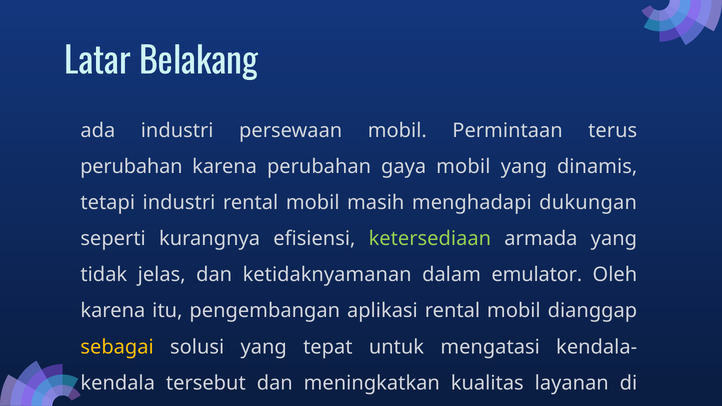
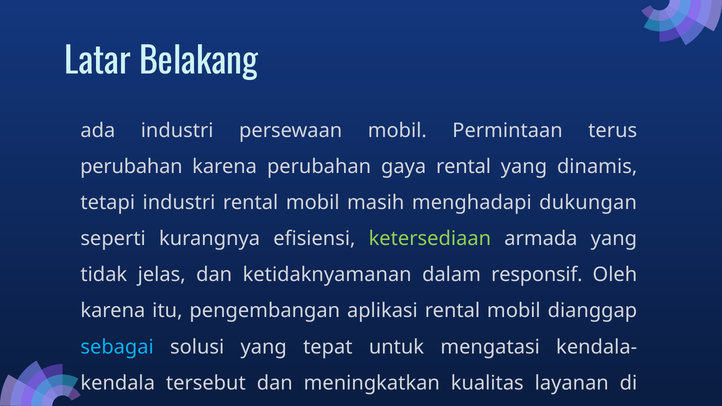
gaya mobil: mobil -> rental (464, 167)
emulator: emulator -> responsif (537, 275)
sebagai colour: yellow -> light blue (117, 347)
